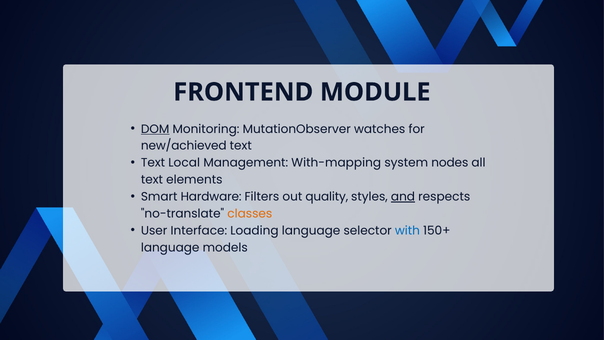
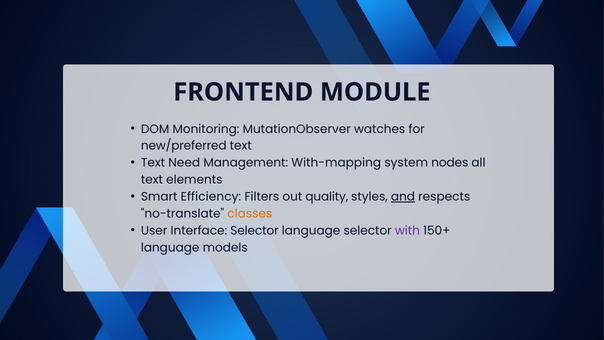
DOM underline: present -> none (155, 129)
new/achieved: new/achieved -> new/preferred (184, 146)
Local: Local -> Need (184, 163)
Hardware: Hardware -> Efficiency (211, 197)
Interface Loading: Loading -> Selector (255, 230)
with colour: blue -> purple (407, 230)
